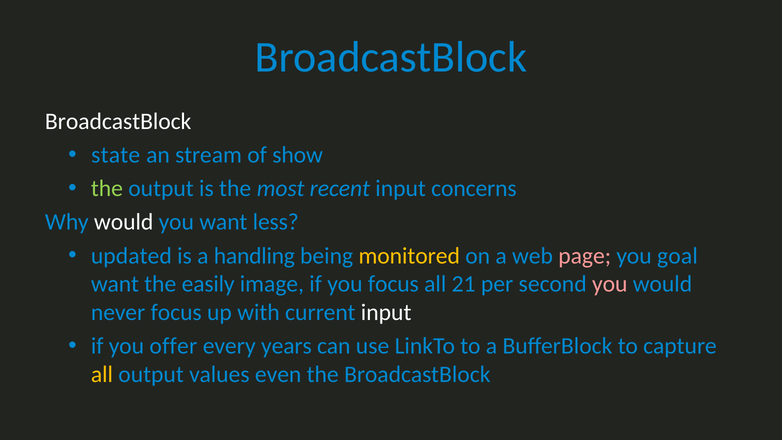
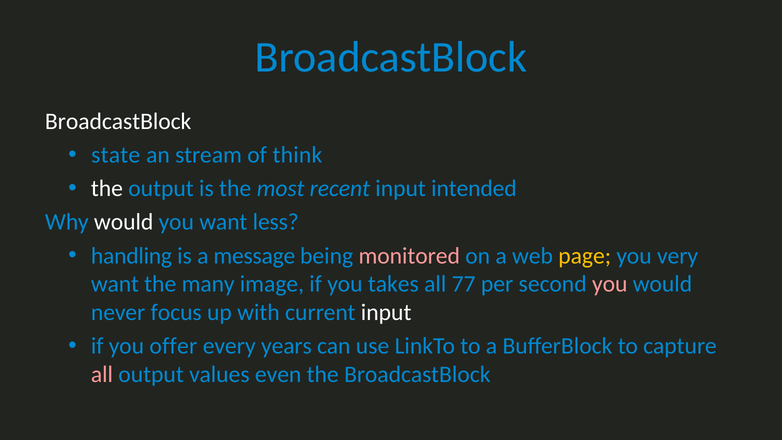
show: show -> think (297, 155)
the colour: light green -> white (107, 189)
concerns: concerns -> intended (474, 189)
updated: updated -> handling (131, 256)
handling: handling -> message (254, 256)
monitored colour: yellow -> pink (409, 256)
page colour: pink -> yellow (585, 256)
goal: goal -> very (678, 256)
easily: easily -> many (208, 284)
you focus: focus -> takes (393, 284)
21: 21 -> 77 (464, 284)
all colour: yellow -> pink (102, 374)
